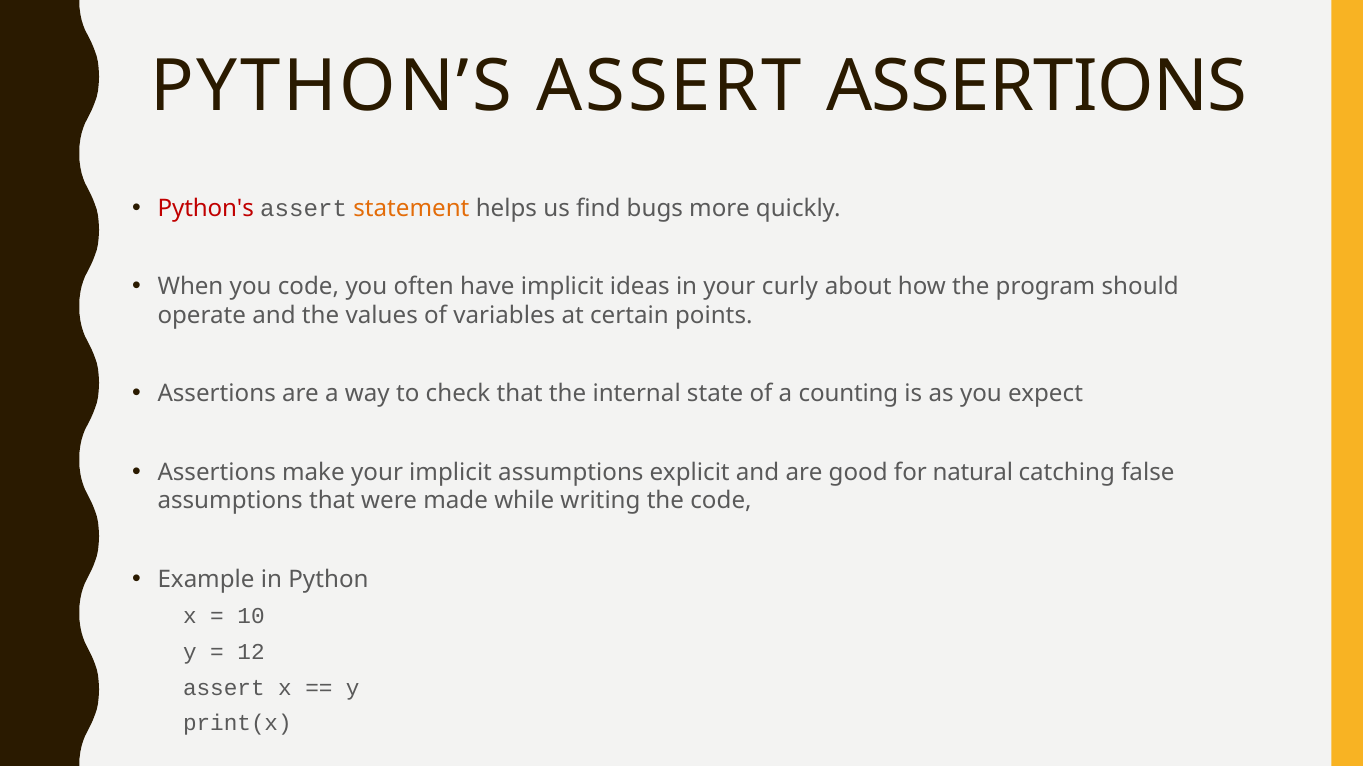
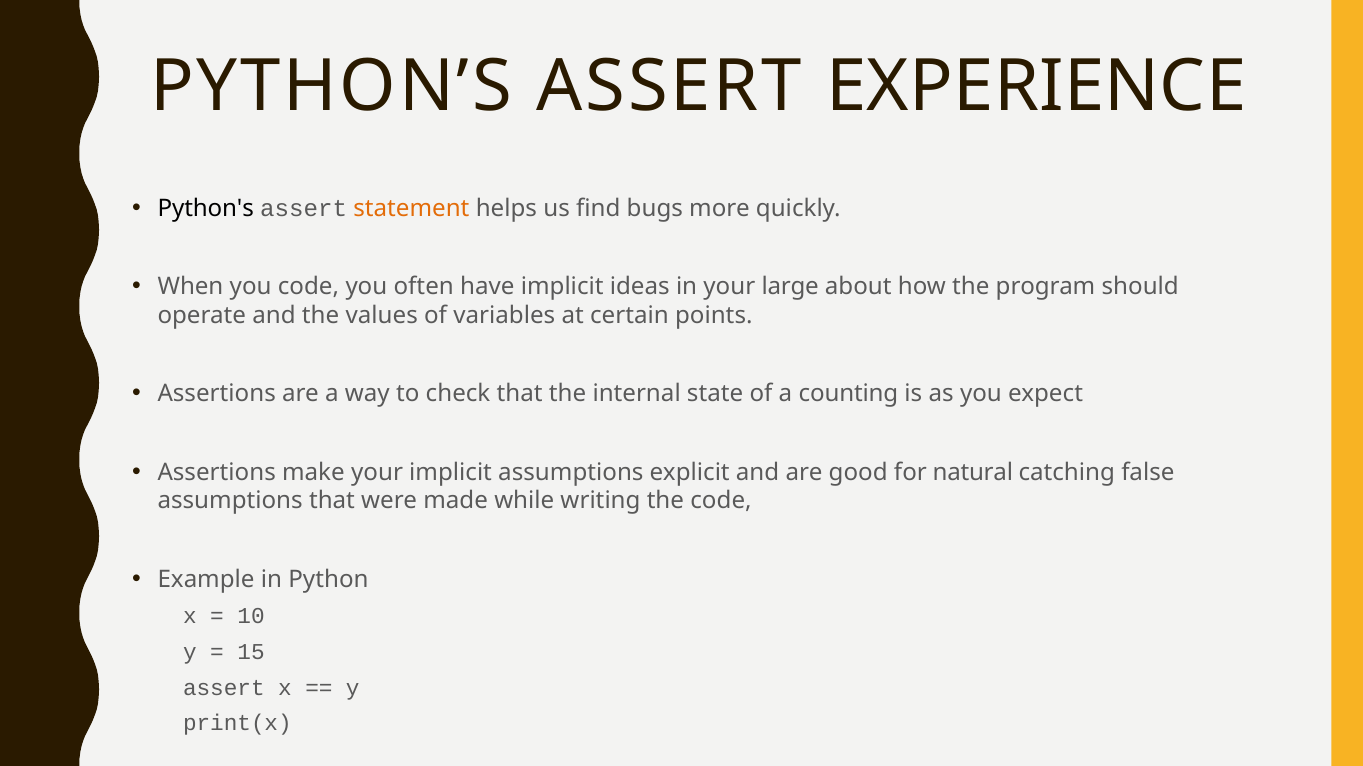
ASSERT ASSERTIONS: ASSERTIONS -> EXPERIENCE (1036, 87)
Python's colour: red -> black (206, 209)
curly: curly -> large (790, 287)
12: 12 -> 15 (251, 652)
